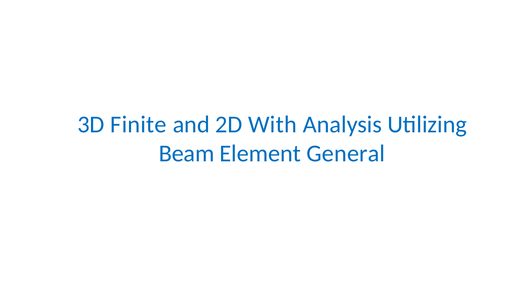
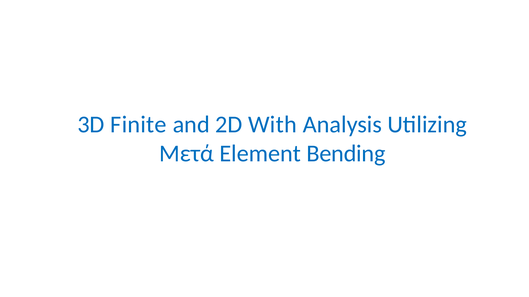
Beam: Beam -> Μετά (187, 154)
General: General -> Bending (346, 154)
